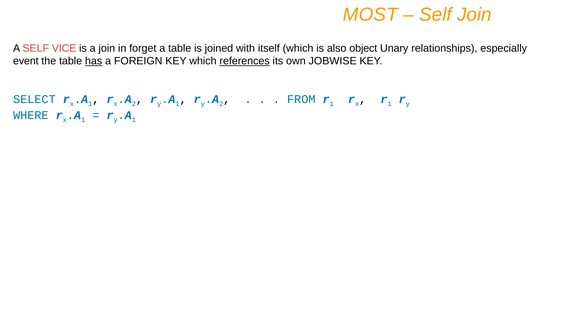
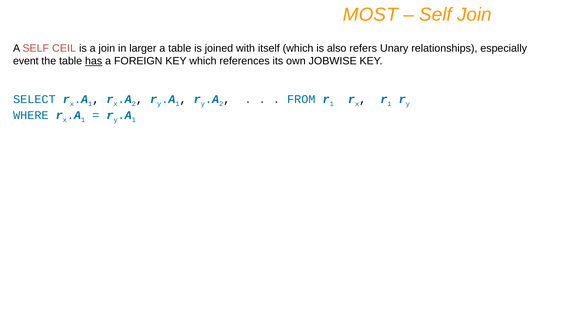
VICE: VICE -> CEIL (64, 48)
forget: forget -> larger (143, 48)
object: object -> refers (363, 48)
references underline: present -> none (245, 61)
